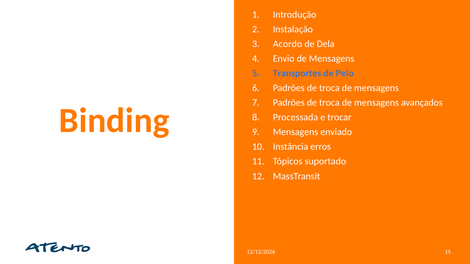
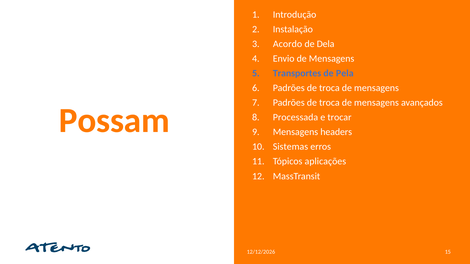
Pelo: Pelo -> Pela (345, 73)
Binding: Binding -> Possam (114, 121)
enviado: enviado -> headers (336, 132)
Instância: Instância -> Sistemas (290, 147)
suportado: suportado -> aplicações (325, 162)
